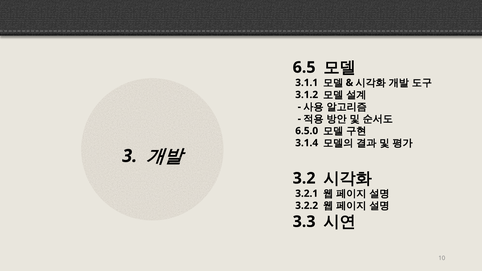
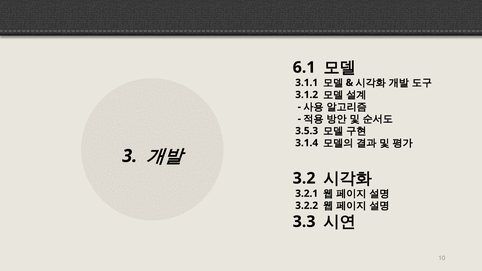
6.5: 6.5 -> 6.1 (304, 67)
6.5.0: 6.5.0 -> 3.5.3 (307, 131)
